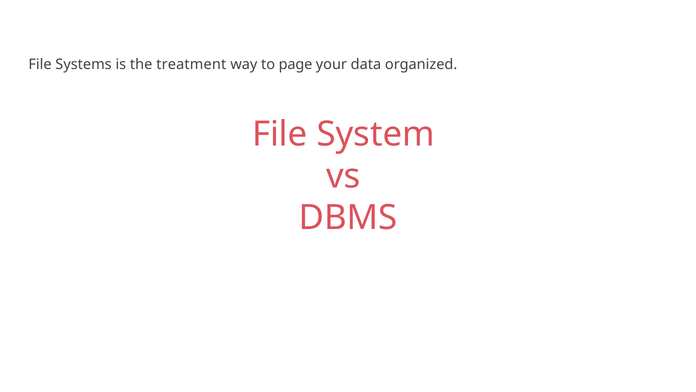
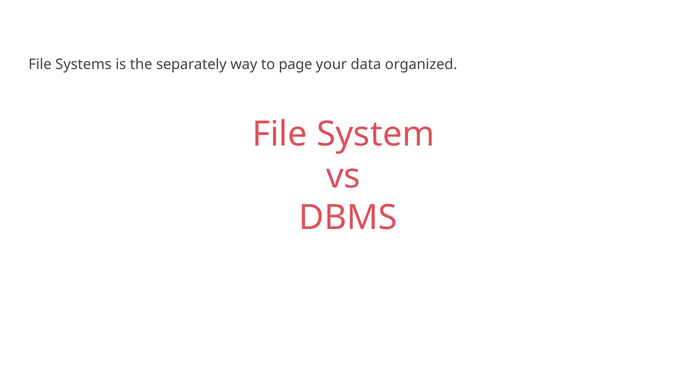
treatment: treatment -> separately (191, 64)
